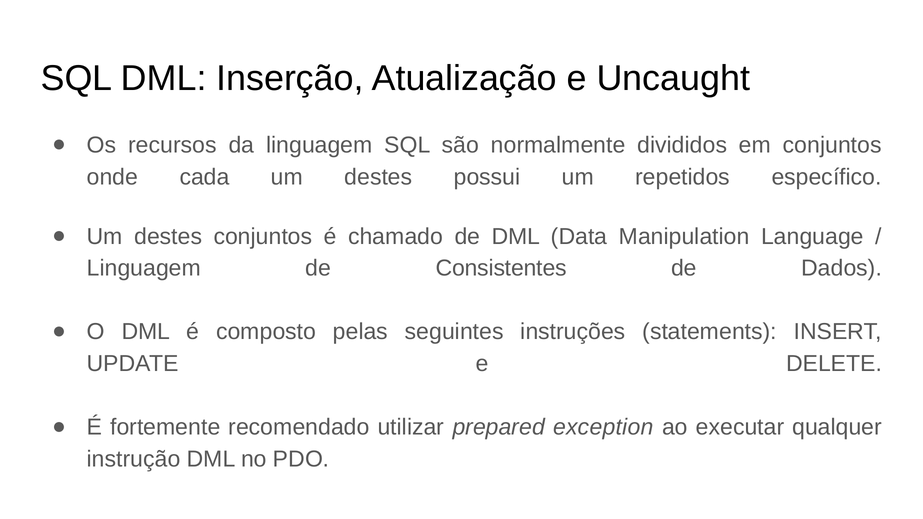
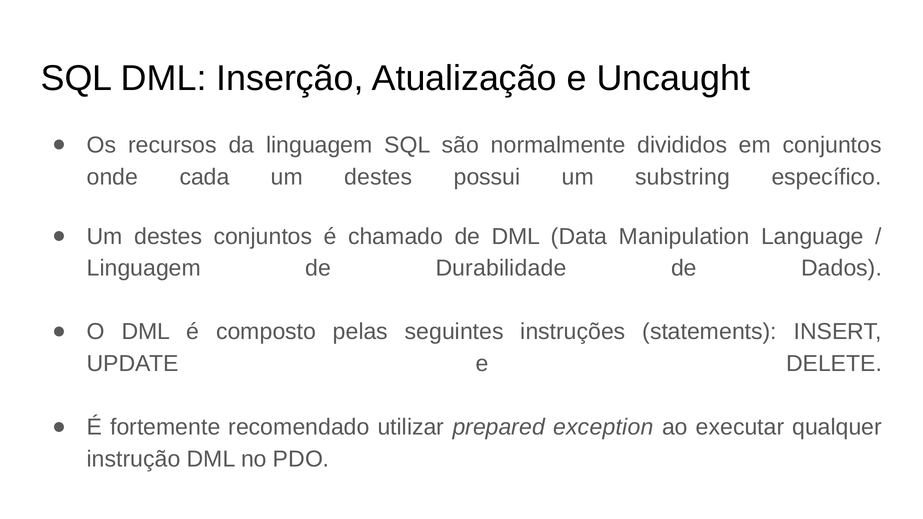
repetidos: repetidos -> substring (683, 177)
Consistentes: Consistentes -> Durabilidade (501, 268)
